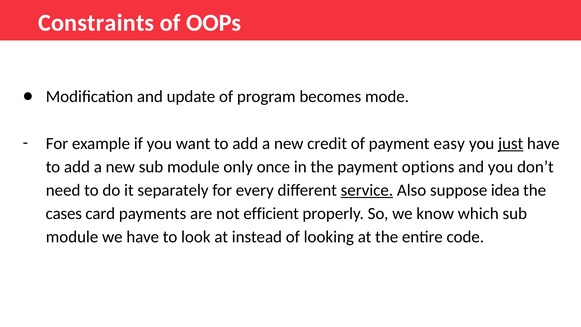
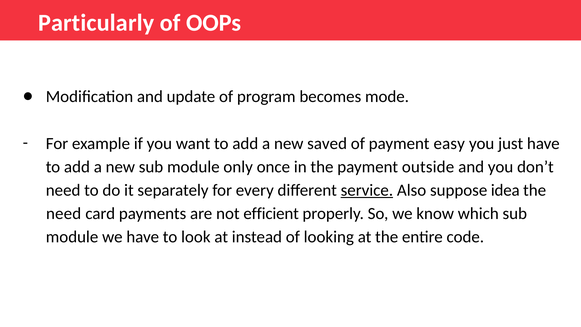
Constraints: Constraints -> Particularly (96, 23)
credit: credit -> saved (327, 143)
just underline: present -> none (511, 143)
options: options -> outside (428, 167)
cases: cases -> need (64, 213)
